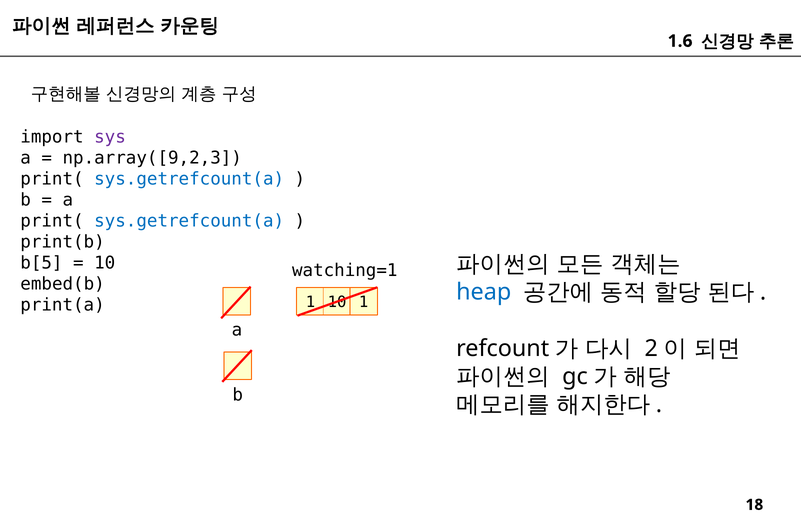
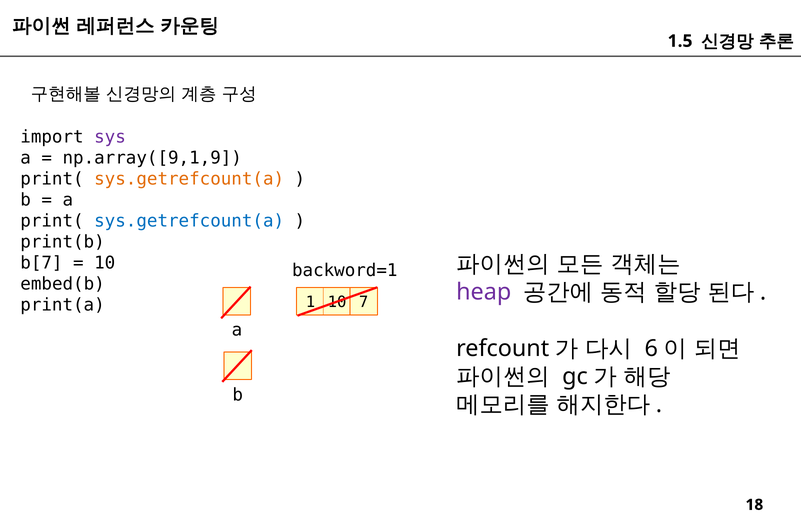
1.6: 1.6 -> 1.5 (680, 41)
np.array([9,2,3: np.array([9,2,3 -> np.array([9,1,9 (152, 158)
sys.getrefcount(a colour: blue -> orange (189, 179)
b[5: b[5 -> b[7 (41, 263)
watching=1: watching=1 -> backword=1 (345, 271)
heap colour: blue -> purple (484, 292)
10 1: 1 -> 7 (364, 302)
2: 2 -> 6 (651, 348)
